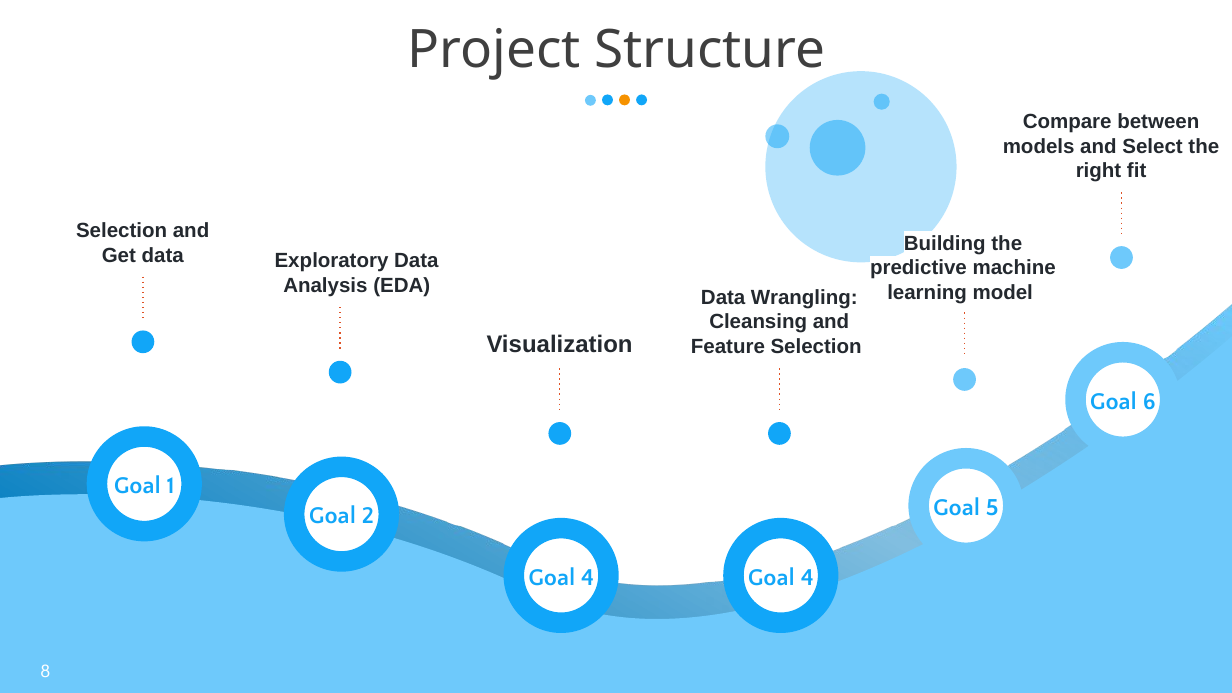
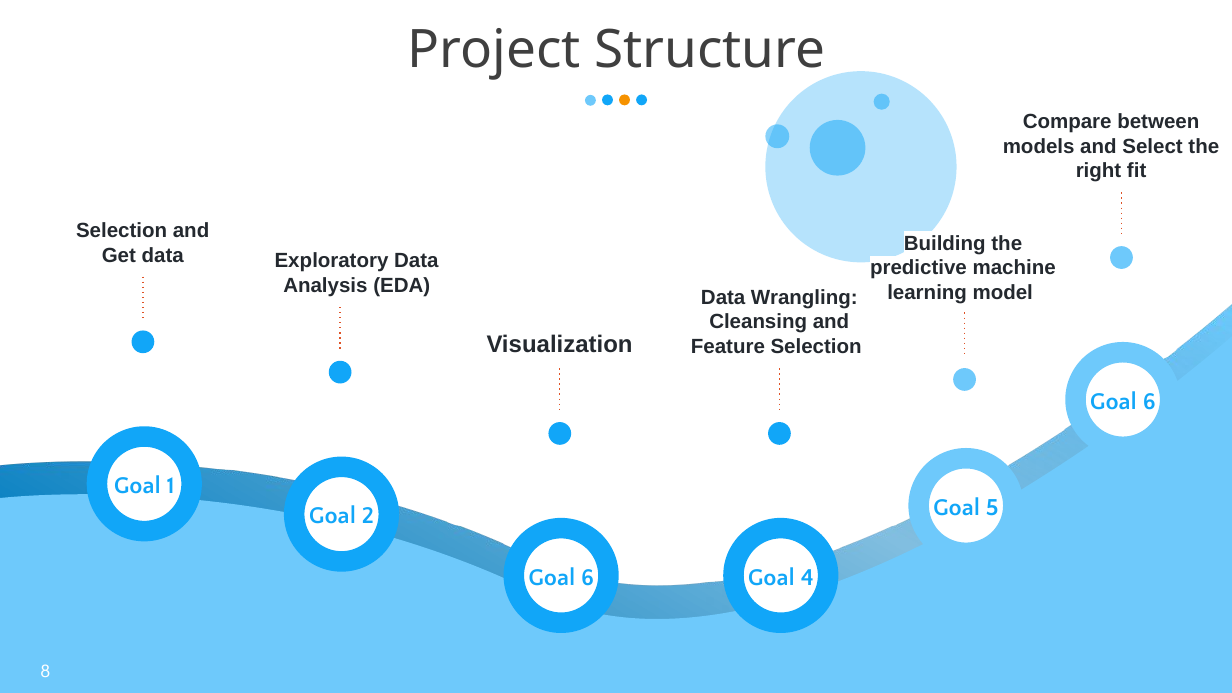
4: 4 -> 6 (588, 577)
